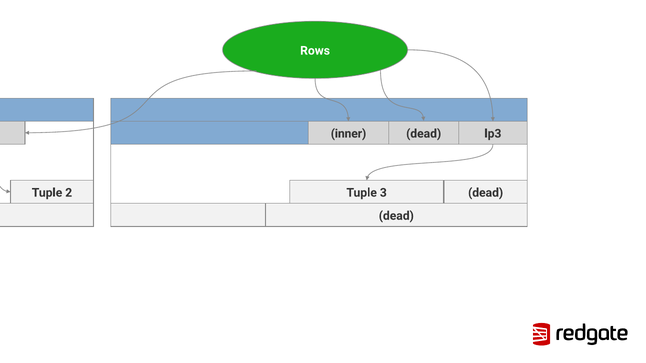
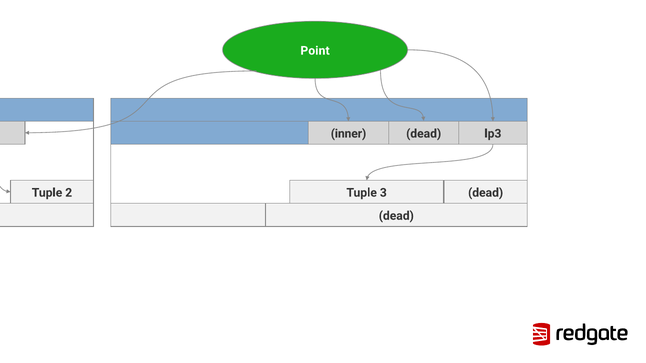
Rows: Rows -> Point (315, 51)
